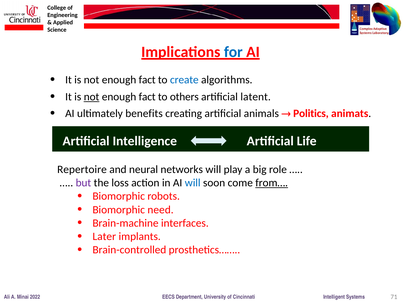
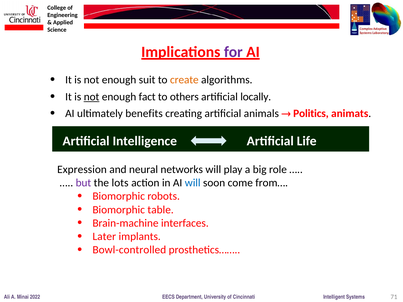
for colour: blue -> purple (233, 52)
fact: fact -> suit (147, 80)
create colour: blue -> orange (184, 80)
latent: latent -> locally (256, 97)
Repertoire: Repertoire -> Expression (82, 170)
loss: loss -> lots (120, 183)
from… underline: present -> none (272, 183)
need: need -> table (161, 210)
Brain-controlled: Brain-controlled -> Bowl-controlled (129, 250)
